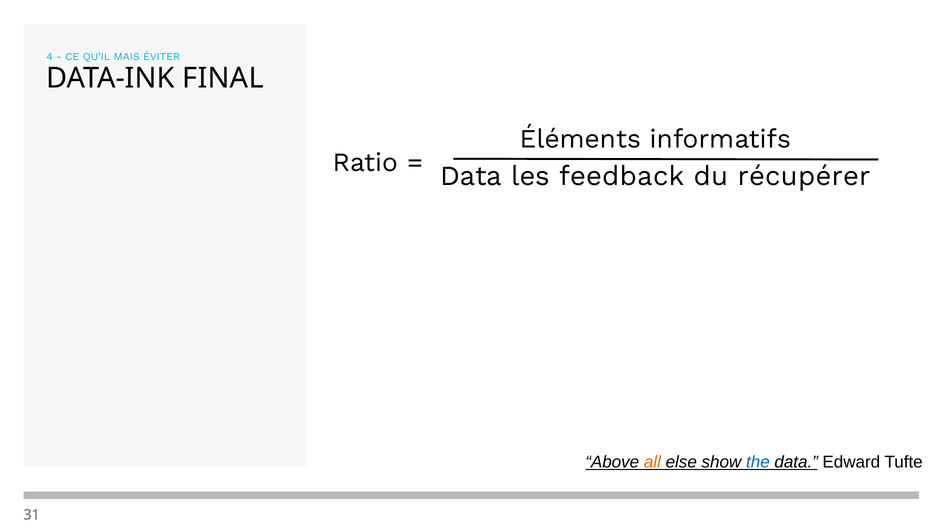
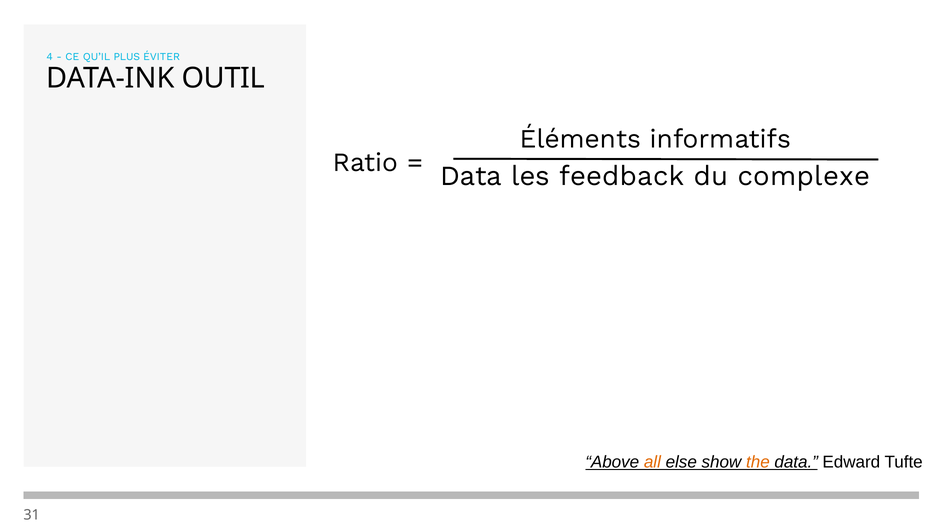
MAIS: MAIS -> PLUS (127, 57)
FINAL: FINAL -> OUTIL (223, 78)
récupérer: récupérer -> complexe (804, 176)
the colour: blue -> orange (758, 462)
